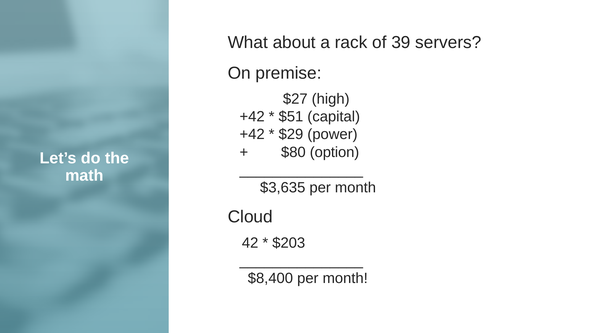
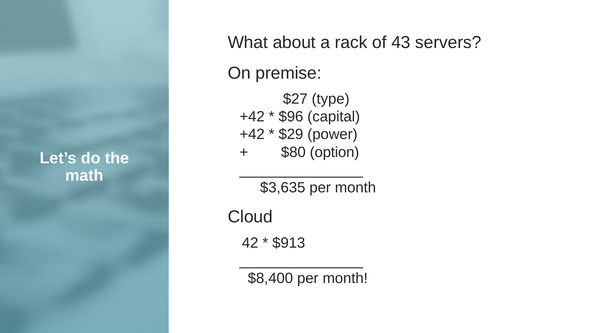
39: 39 -> 43 (401, 42)
high: high -> type (331, 99)
$51: $51 -> $96 (291, 117)
$203: $203 -> $913 (289, 243)
